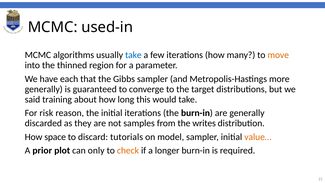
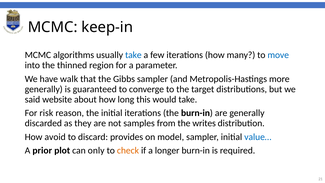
used-in: used-in -> keep-in (107, 27)
move colour: orange -> blue (278, 55)
each: each -> walk (69, 79)
training: training -> website (57, 99)
space: space -> avoid (55, 137)
tutorials: tutorials -> provides (127, 137)
value… colour: orange -> blue (258, 137)
